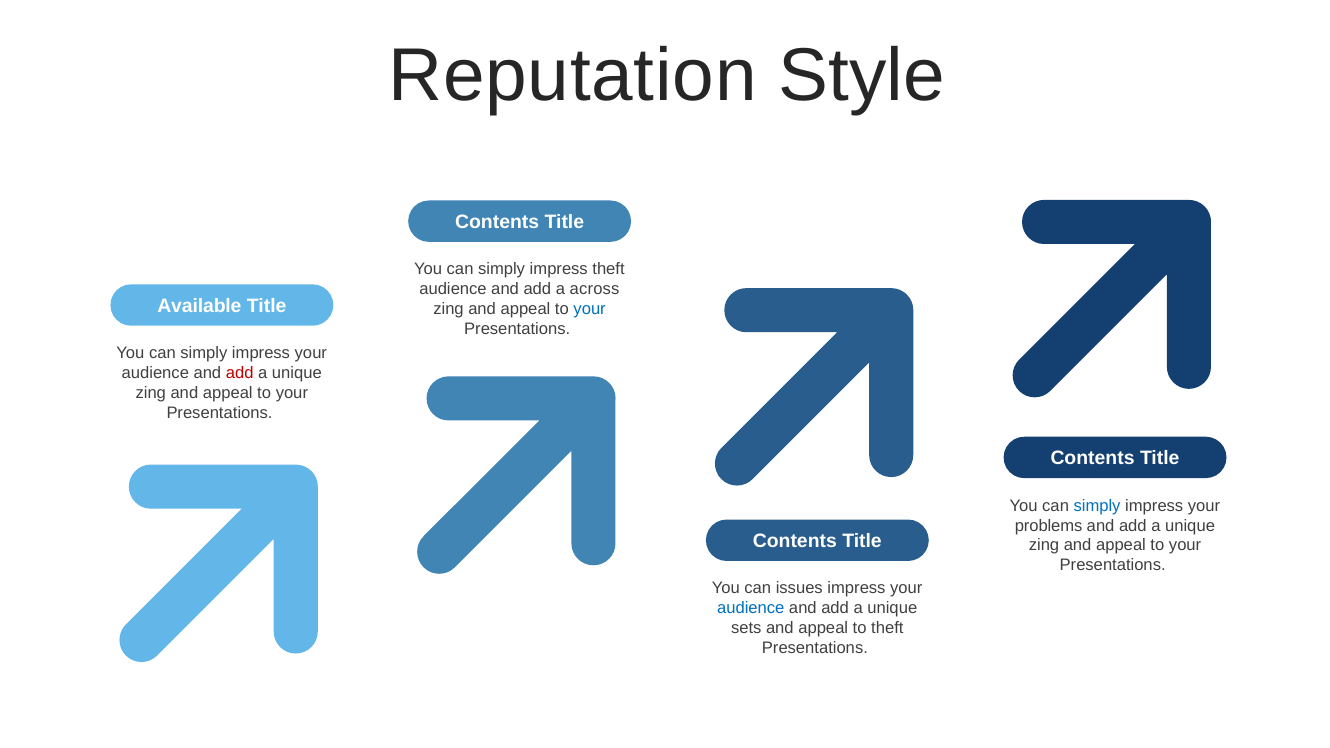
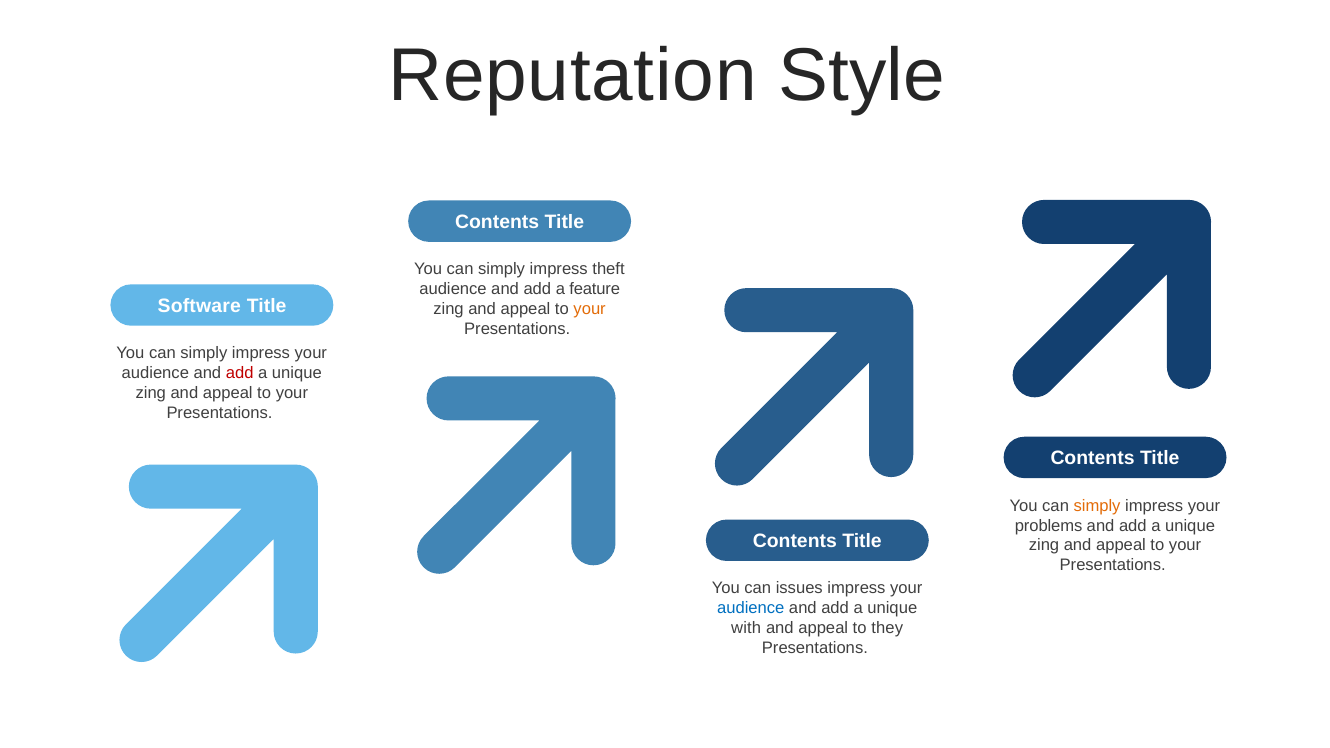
across: across -> feature (595, 289)
Available: Available -> Software (199, 306)
your colour: blue -> orange (590, 309)
simply colour: blue -> orange (1097, 506)
sets: sets -> with (746, 628)
to theft: theft -> they (887, 628)
